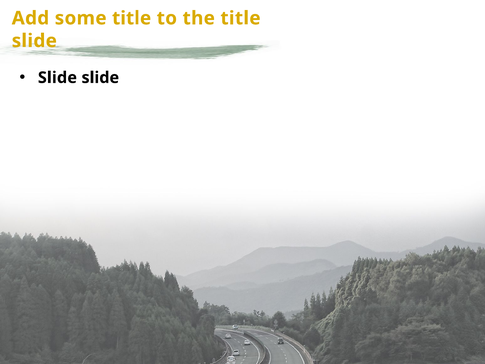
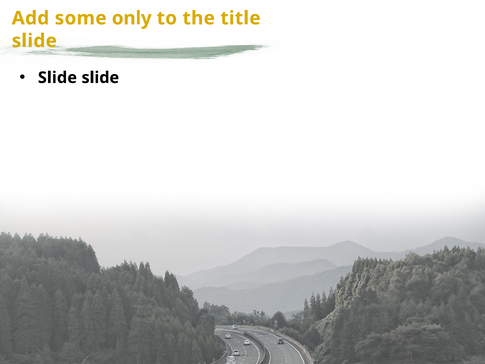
some title: title -> only (132, 18)
